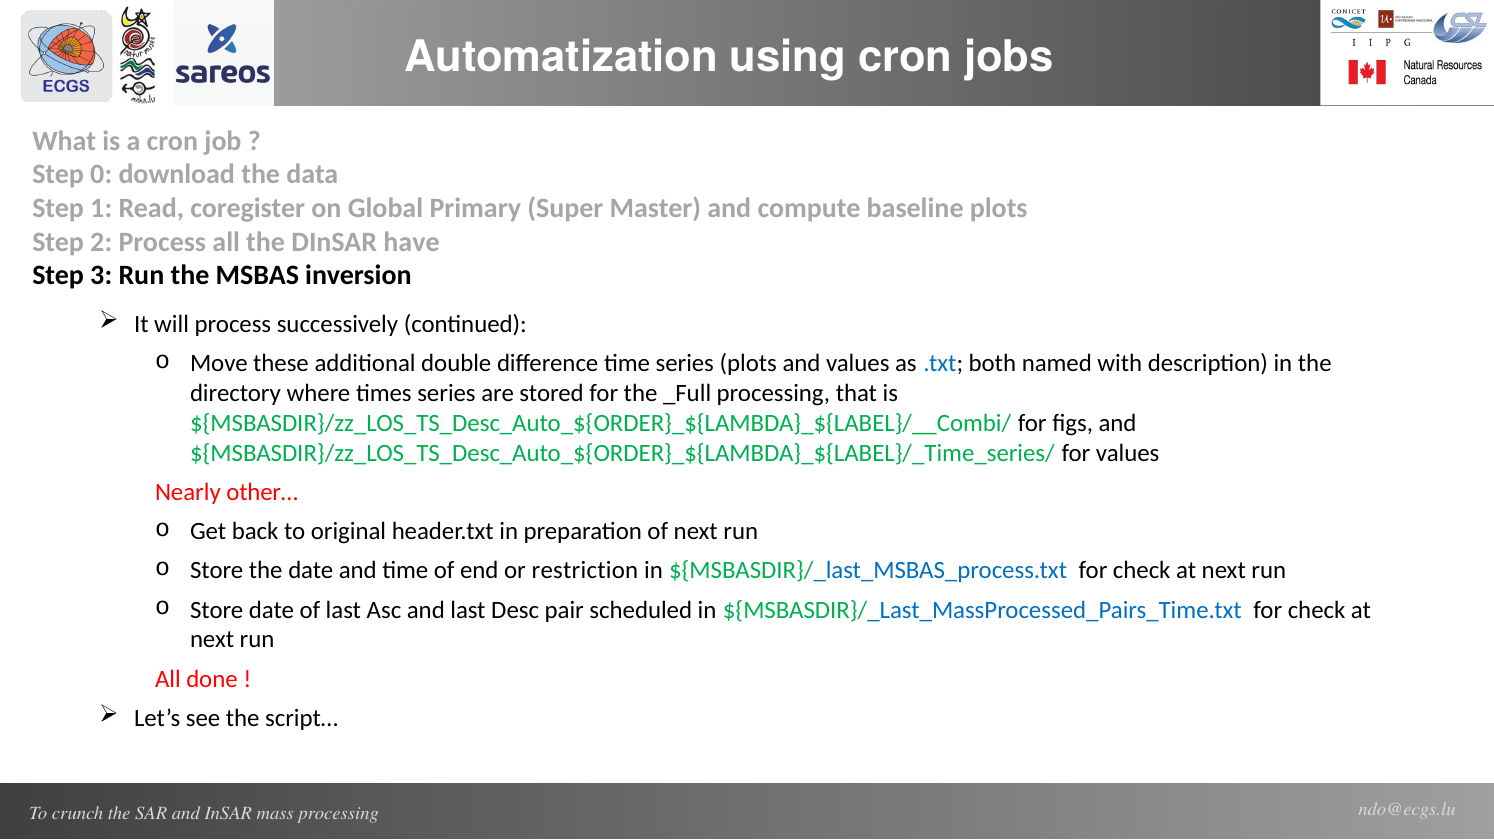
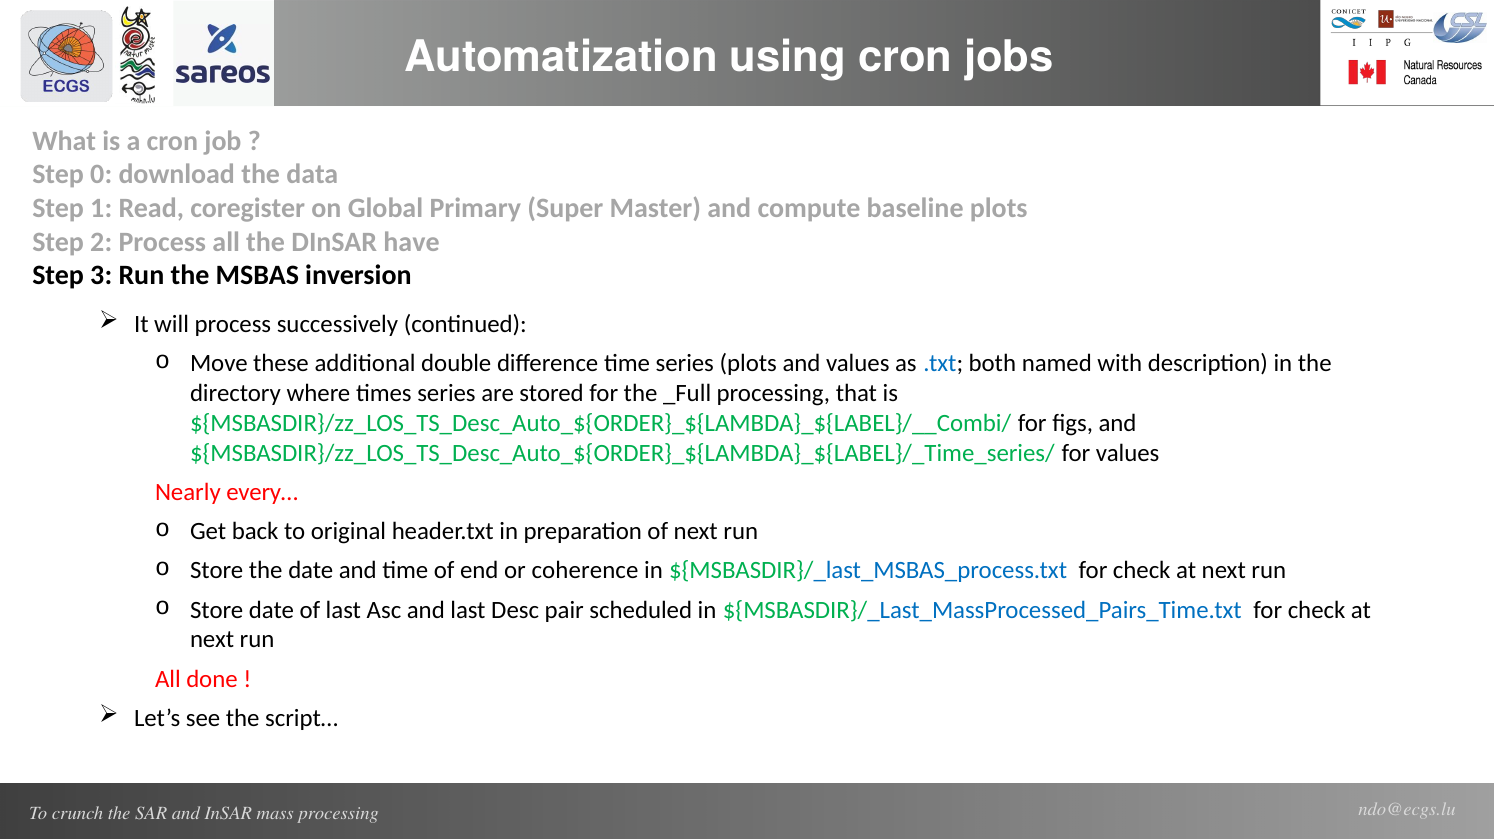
other…: other… -> every… (262, 492)
restriction: restriction -> coherence (585, 571)
